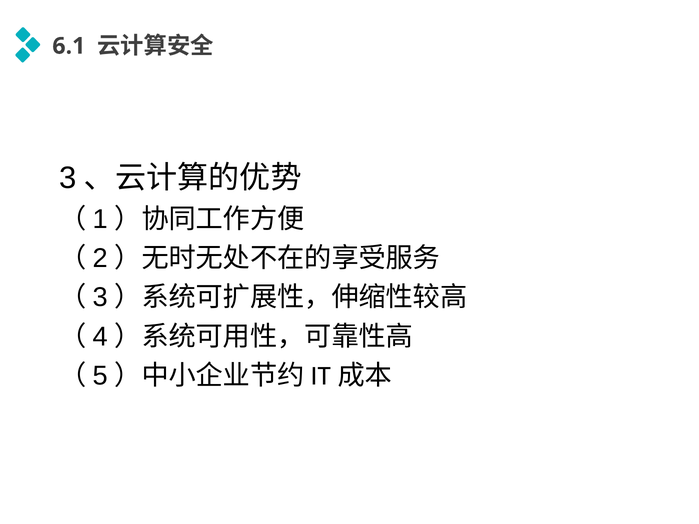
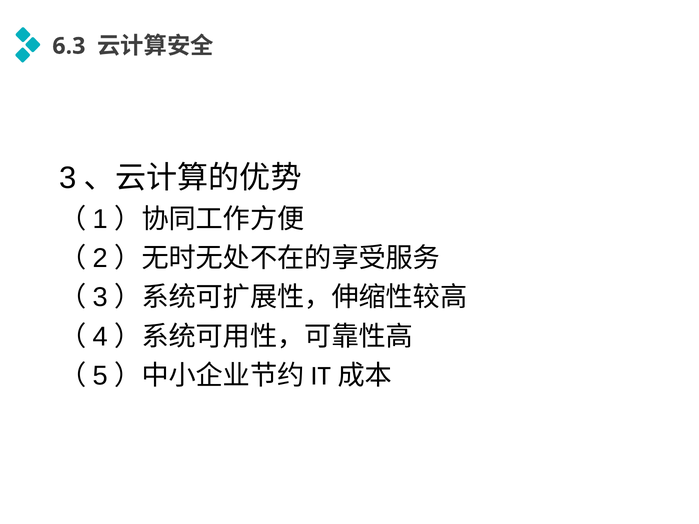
6.1: 6.1 -> 6.3 (69, 46)
